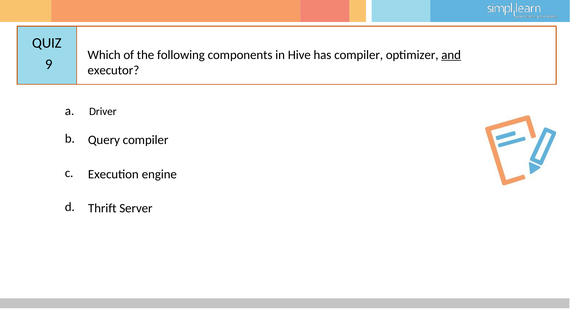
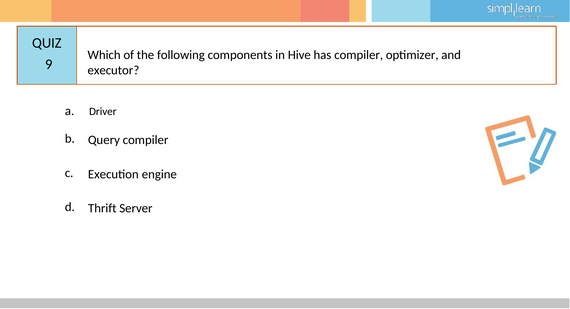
and underline: present -> none (451, 55)
